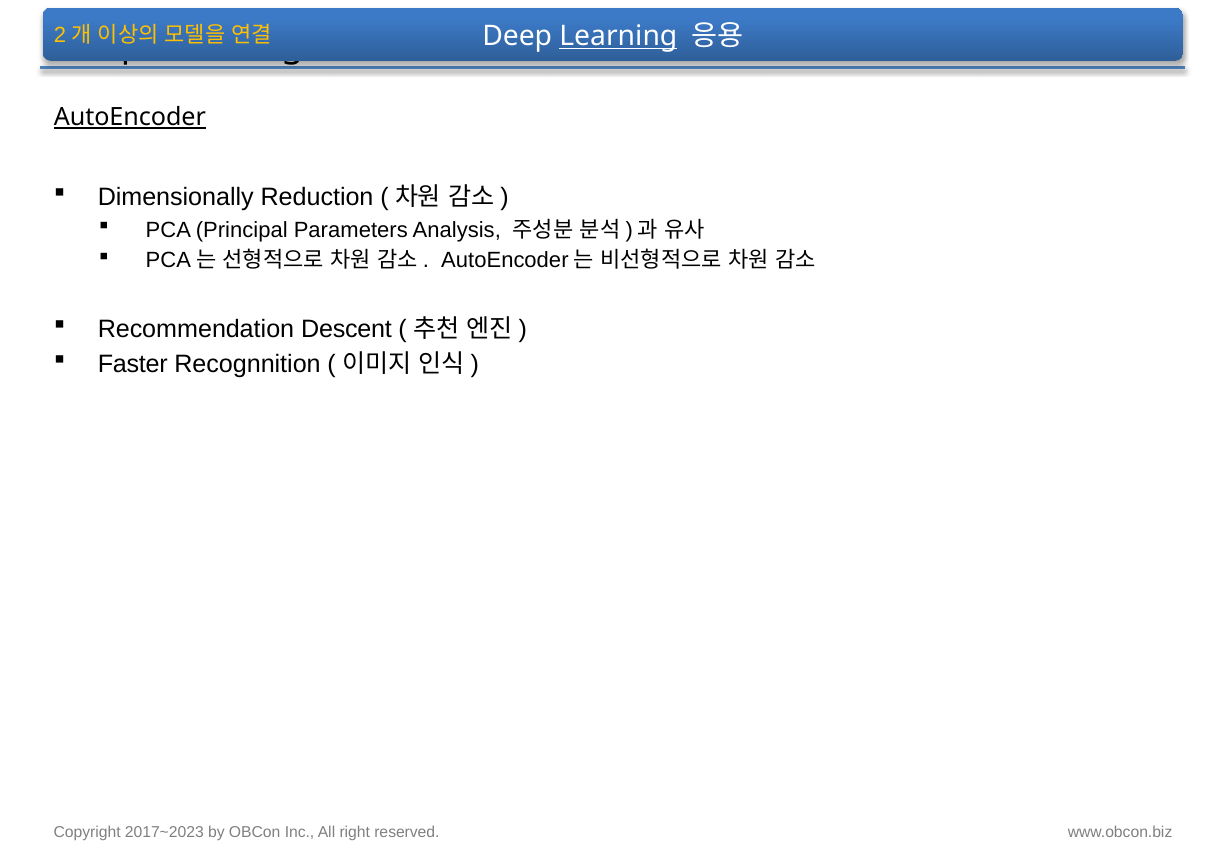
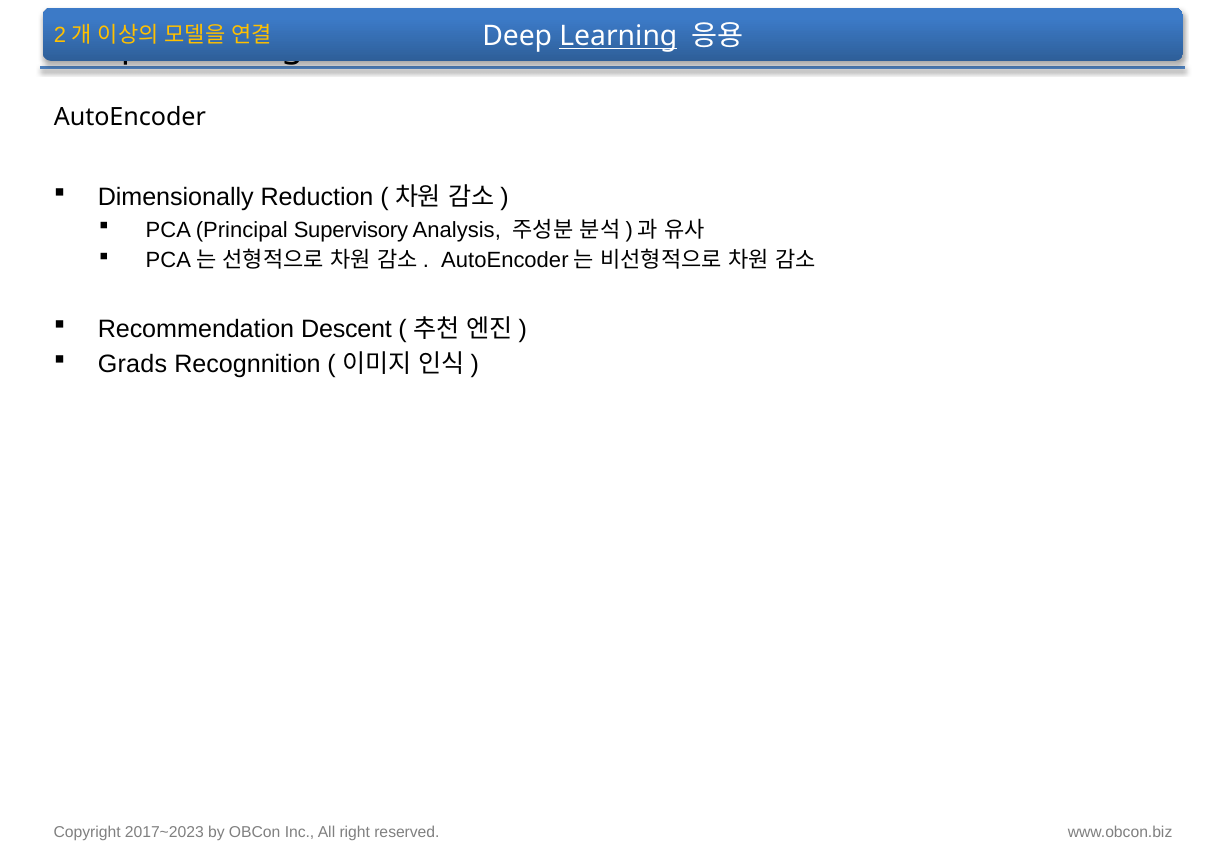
AutoEncoder underline: present -> none (130, 117)
Parameters: Parameters -> Supervisory (351, 230)
Faster: Faster -> Grads (132, 365)
